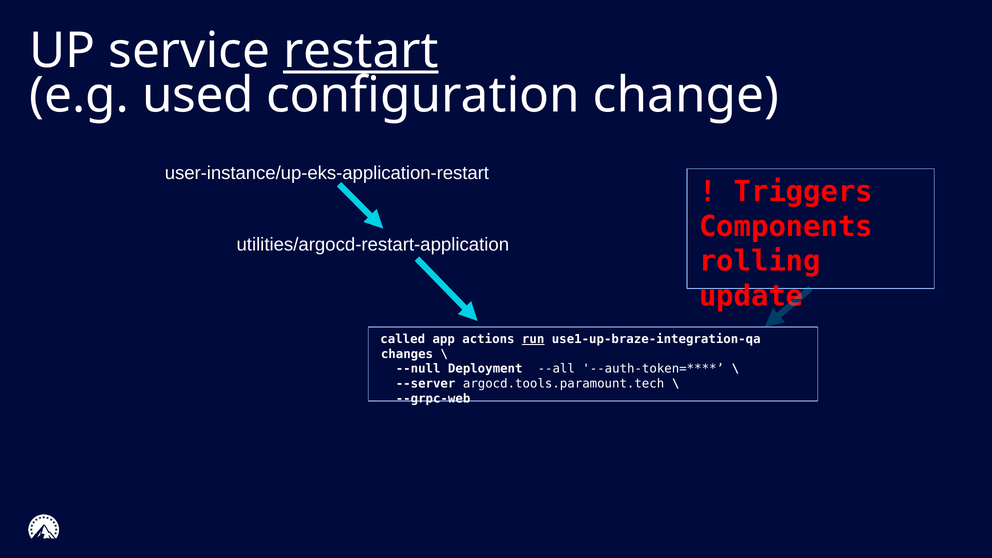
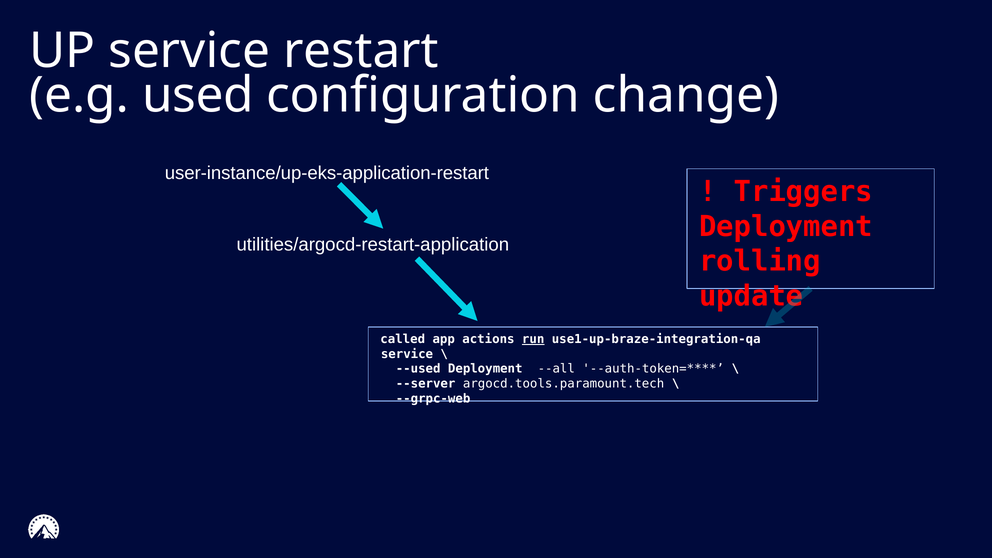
restart underline: present -> none (361, 51)
Components: Components -> Deployment (786, 227)
changes: changes -> service (407, 354)
--null: --null -> --used (418, 369)
